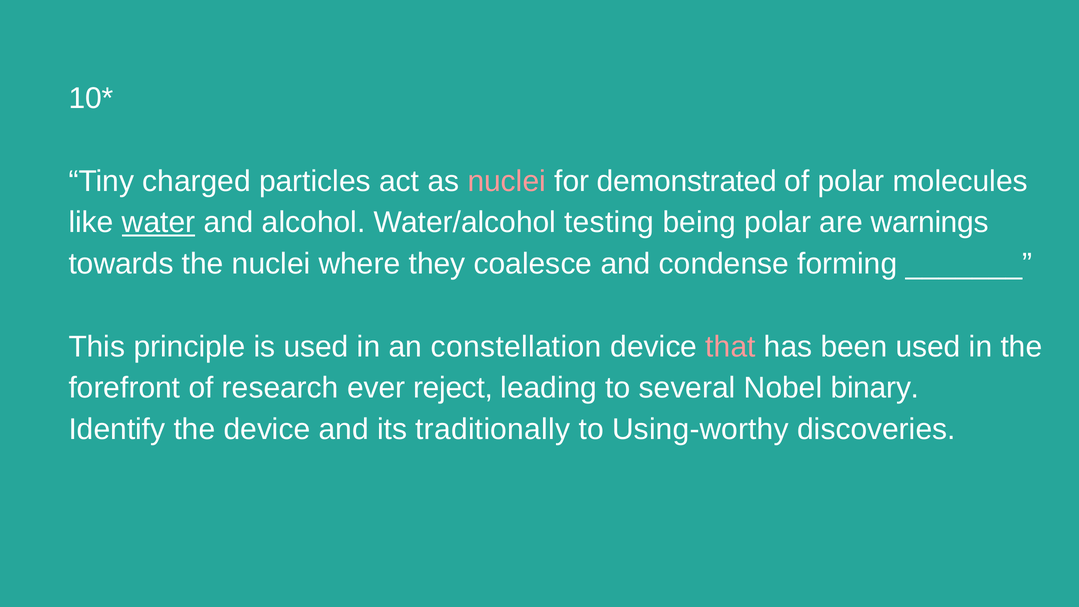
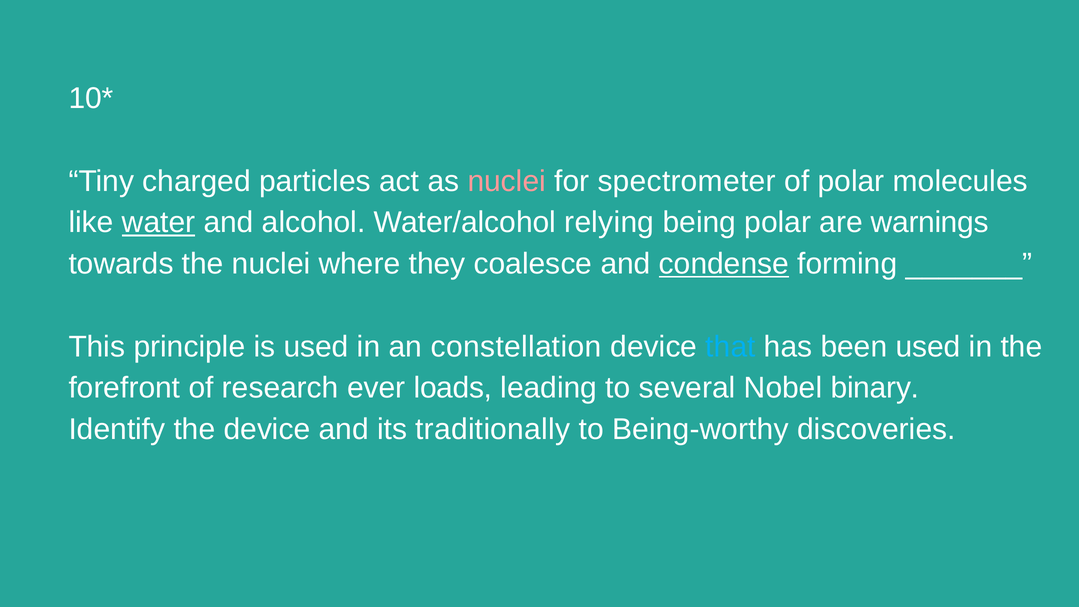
demonstrated: demonstrated -> spectrometer (687, 181)
testing: testing -> relying (609, 223)
condense underline: none -> present (724, 264)
that colour: pink -> light blue (730, 347)
reject: reject -> loads (453, 388)
Using-worthy: Using-worthy -> Being-worthy (700, 429)
